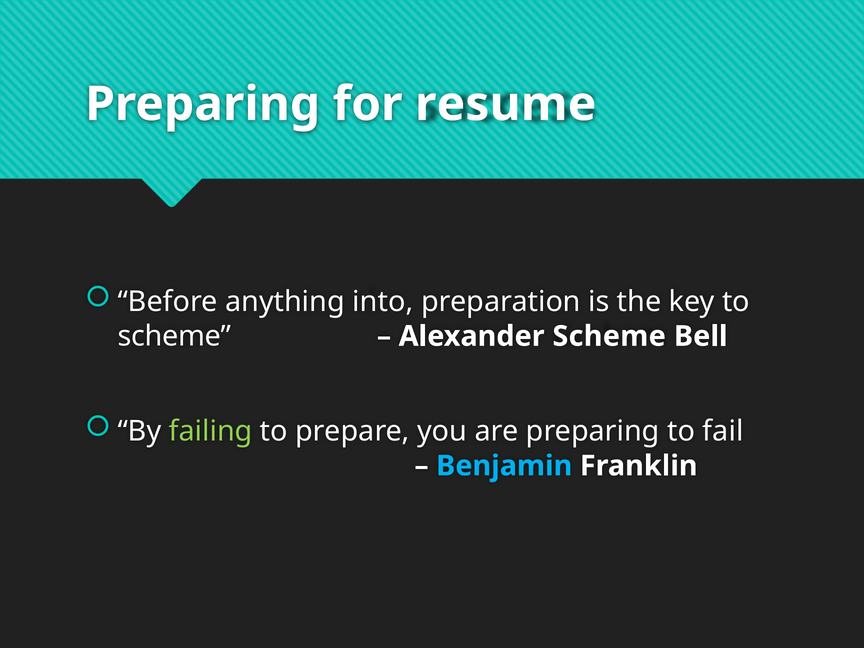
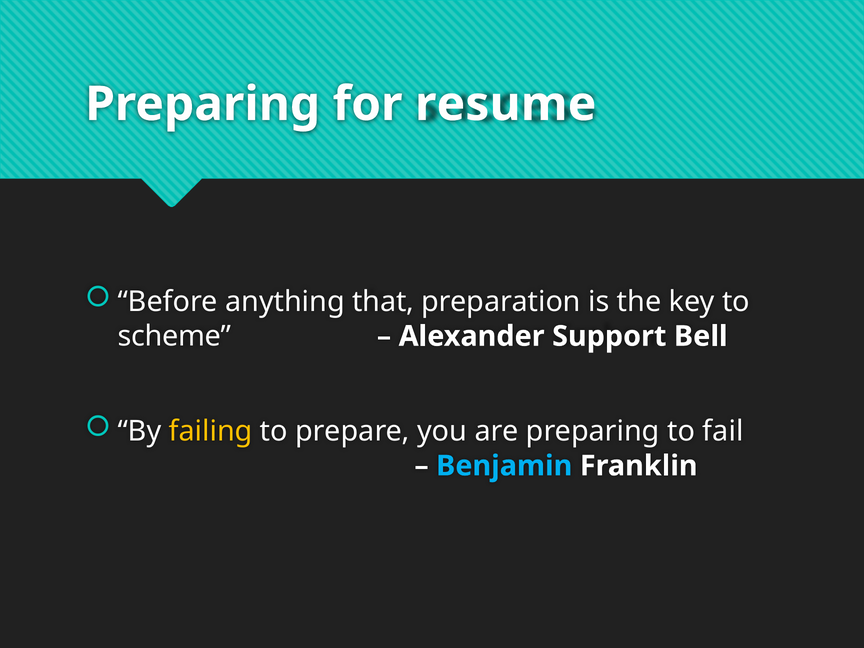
into: into -> that (383, 302)
Alexander Scheme: Scheme -> Support (609, 336)
failing colour: light green -> yellow (211, 431)
